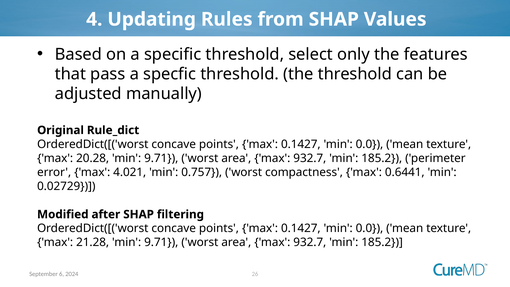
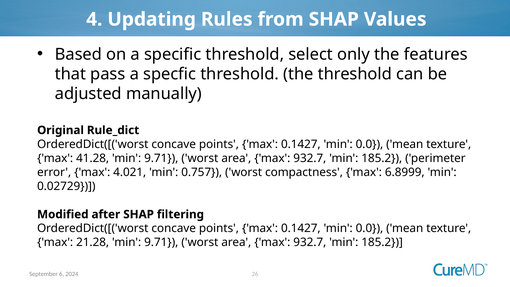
20.28: 20.28 -> 41.28 (93, 158)
0.6441: 0.6441 -> 6.8999 (405, 172)
